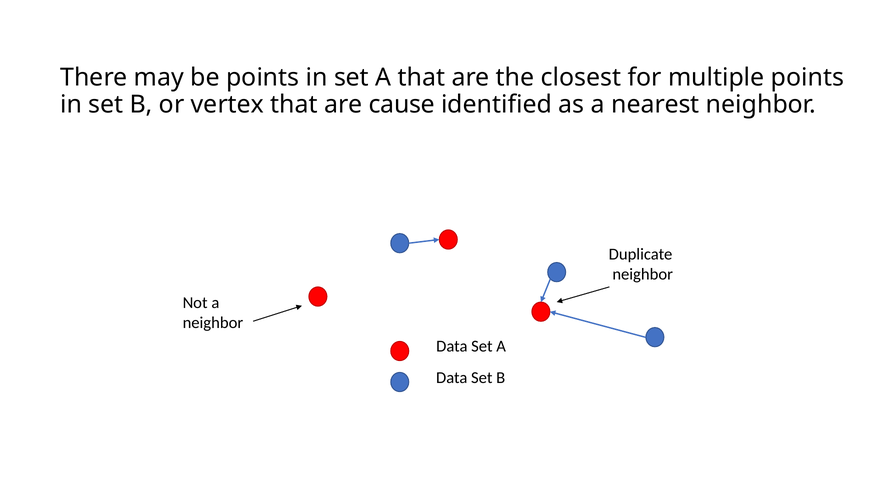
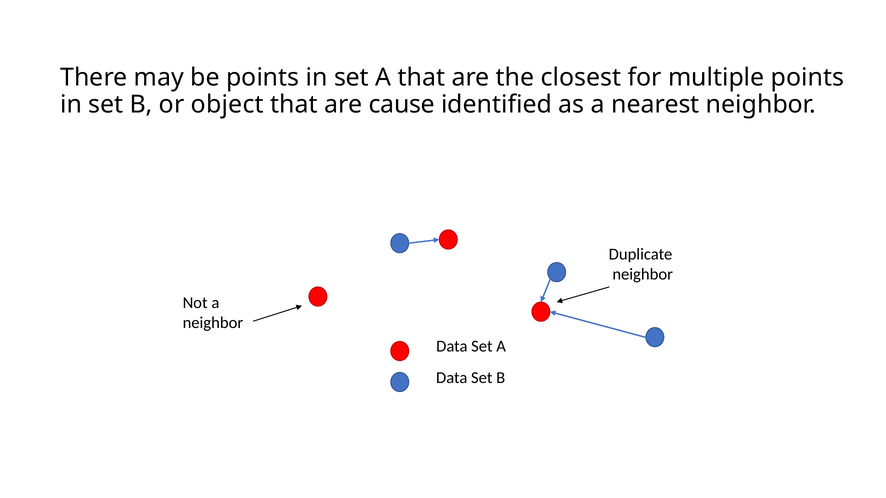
vertex: vertex -> object (227, 105)
